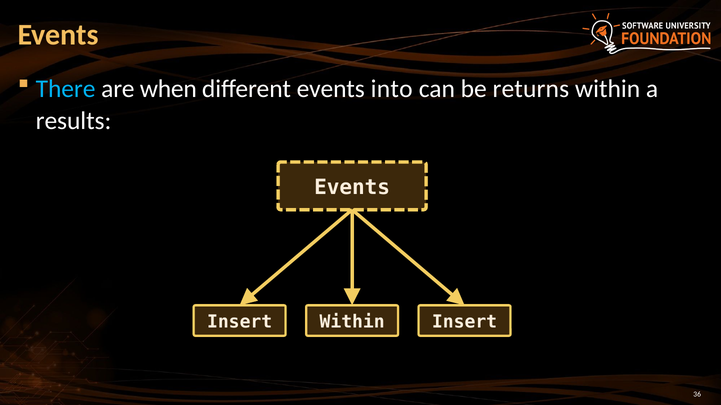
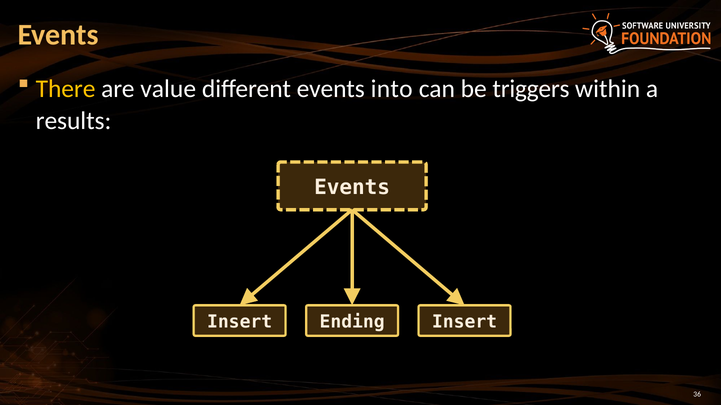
There colour: light blue -> yellow (66, 89)
when: when -> value (168, 89)
returns: returns -> triggers (531, 89)
Within: Within -> Ending (352, 322)
